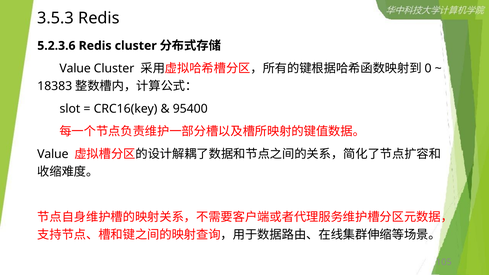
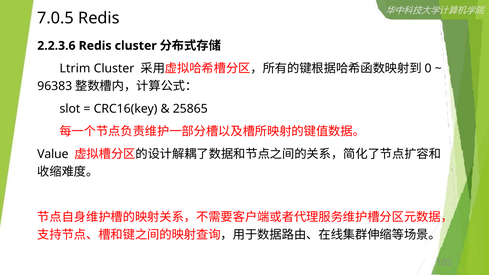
3.5.3: 3.5.3 -> 7.0.5 (56, 18)
5.2.3.6: 5.2.3.6 -> 2.2.3.6 (56, 46)
Value: Value -> Ltrim (75, 68)
18383: 18383 -> 96383 (55, 86)
95400: 95400 -> 25865 (190, 109)
